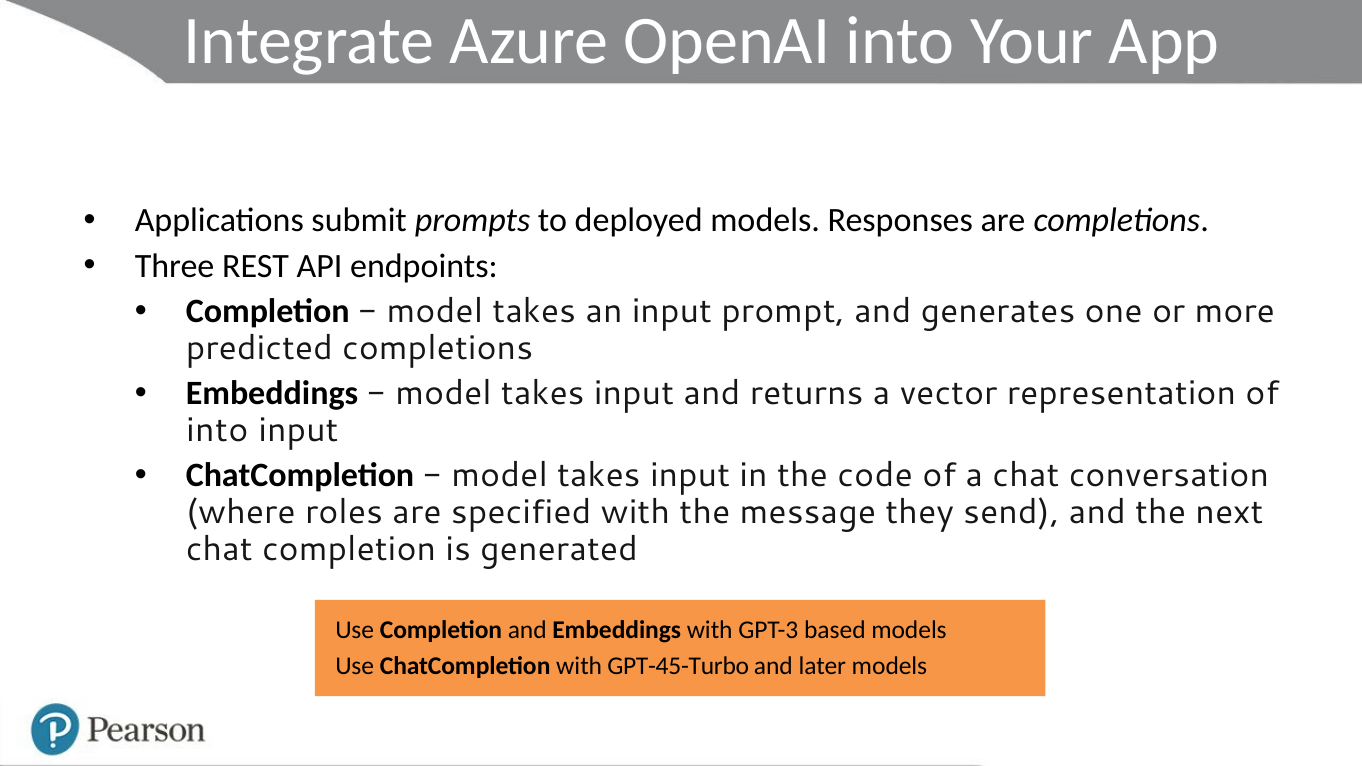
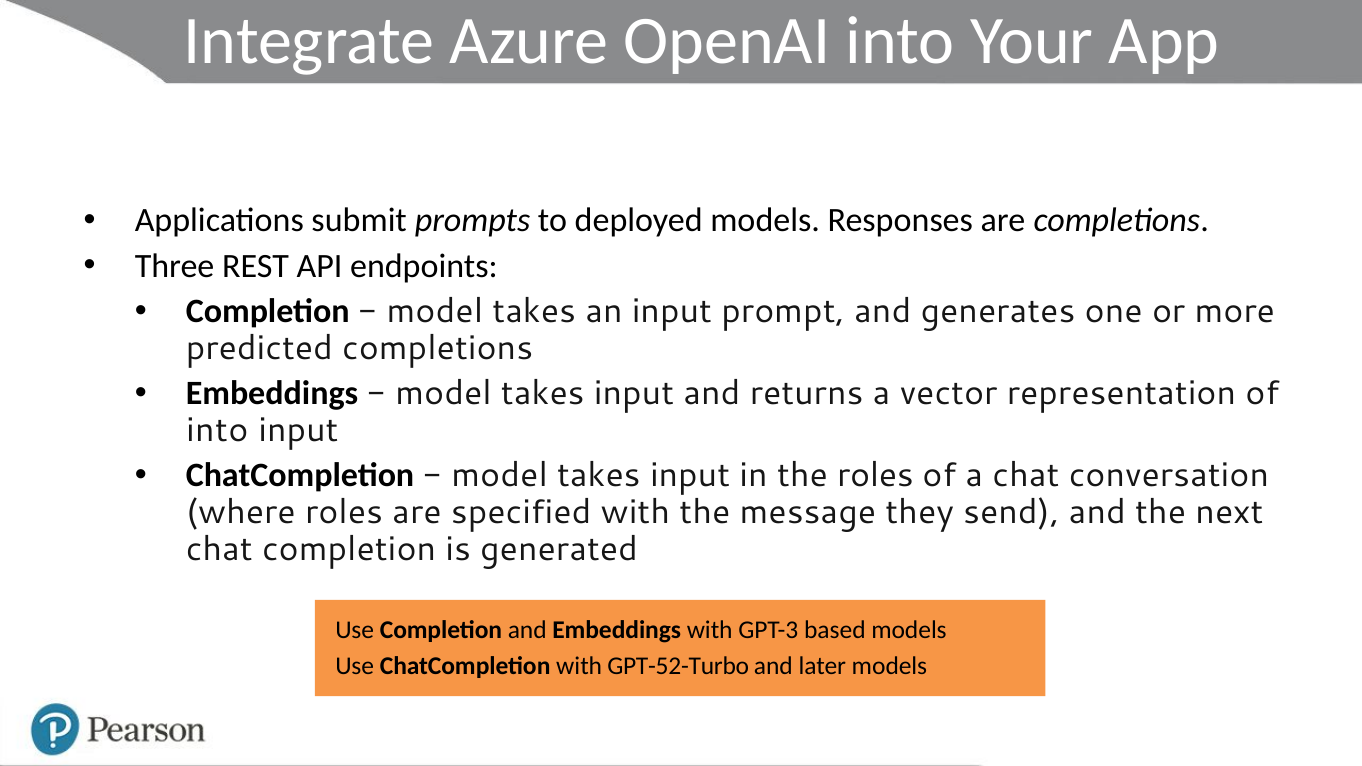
the code: code -> roles (875, 475)
GPT-45-Turbo: GPT-45-Turbo -> GPT-52-Turbo (678, 666)
